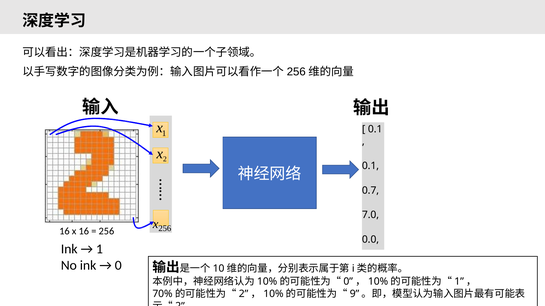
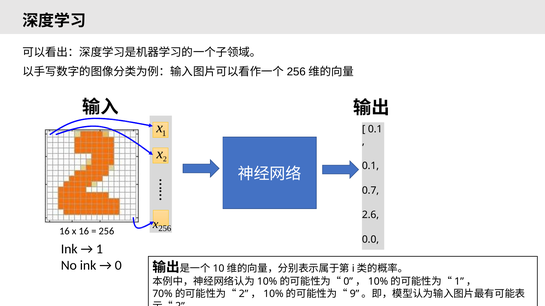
7.0: 7.0 -> 2.6 (371, 215)
